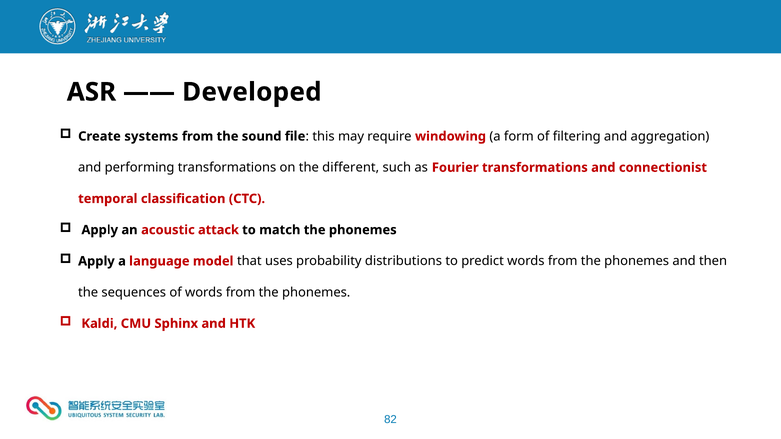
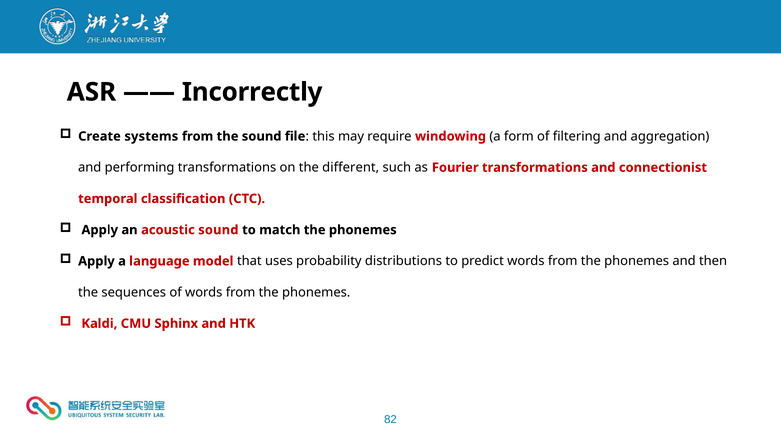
Developed: Developed -> Incorrectly (252, 92)
acoustic attack: attack -> sound (218, 230)
